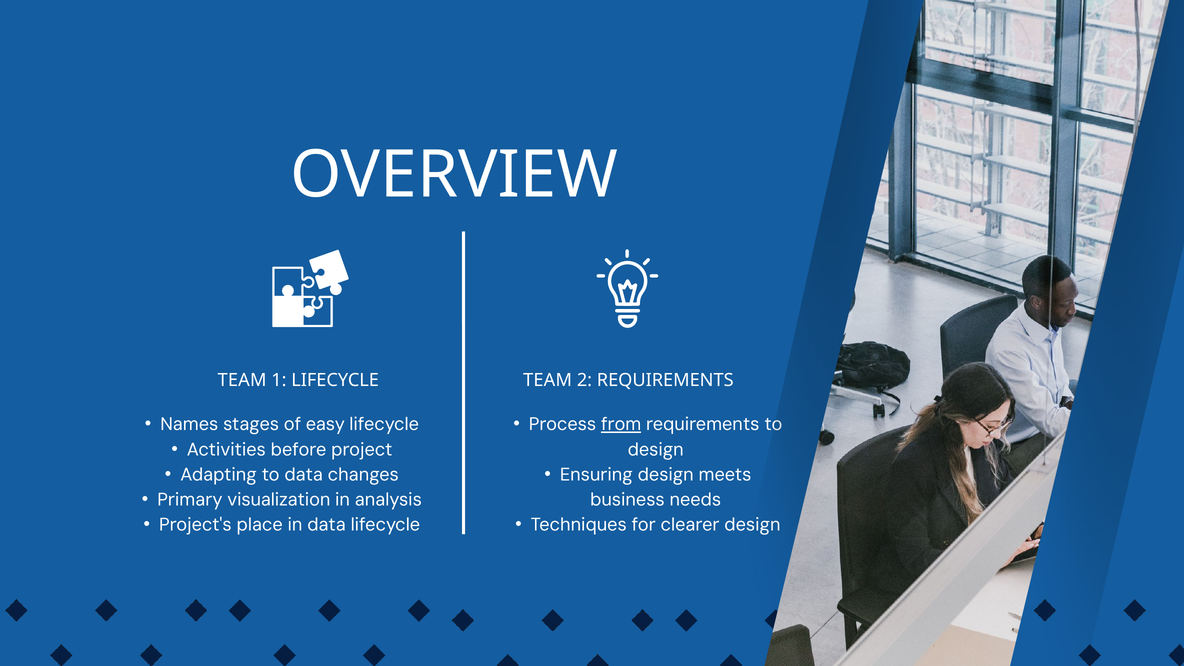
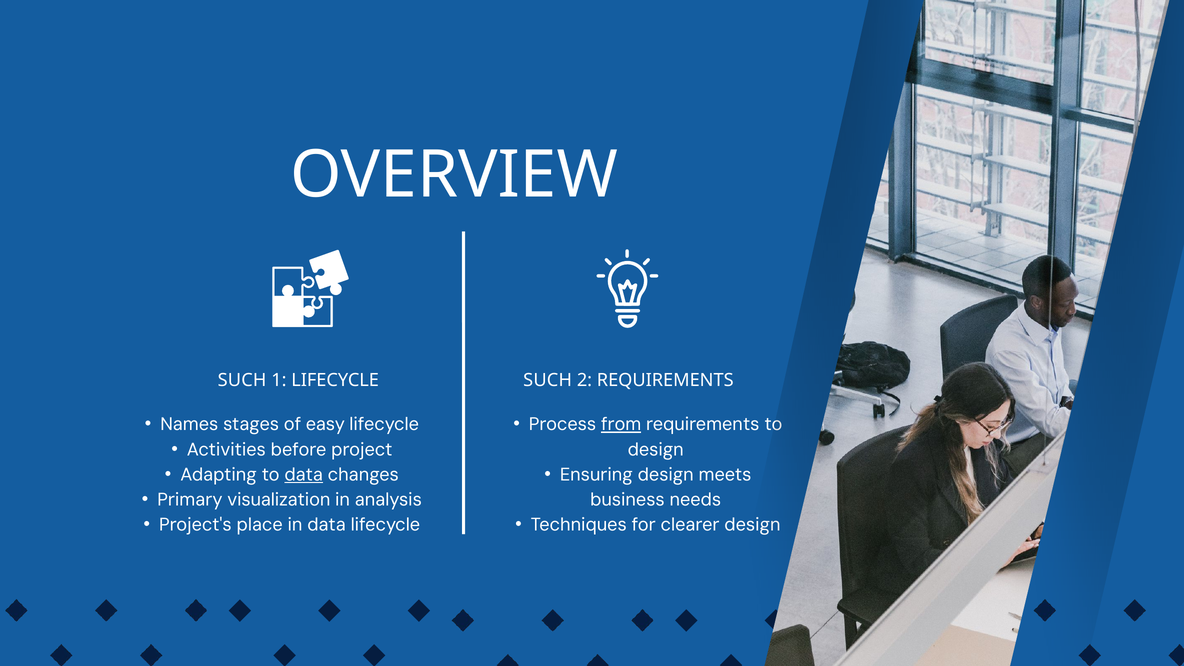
TEAM: TEAM -> SUCH (242, 380)
1 LIFECYCLE TEAM: TEAM -> SUCH (548, 380)
data underline: none -> present (304, 475)
